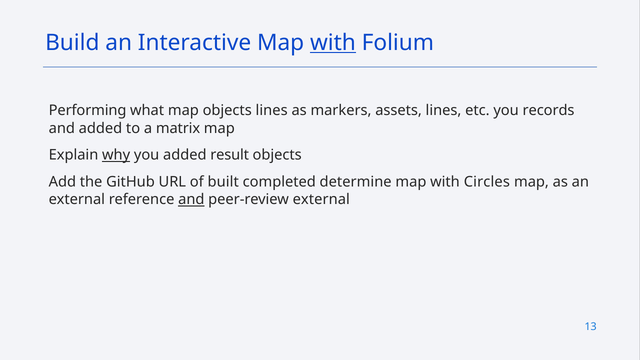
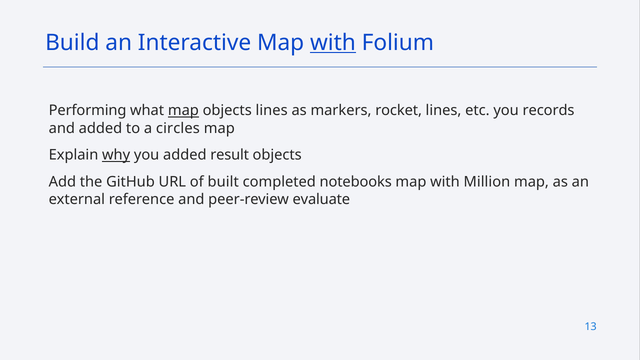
map underline: none -> present (183, 111)
assets: assets -> rocket (399, 111)
matrix: matrix -> circles (178, 128)
determine: determine -> notebooks (356, 182)
Circles: Circles -> Million (487, 182)
and underline: present -> none (191, 200)
peer-review external: external -> evaluate (321, 200)
